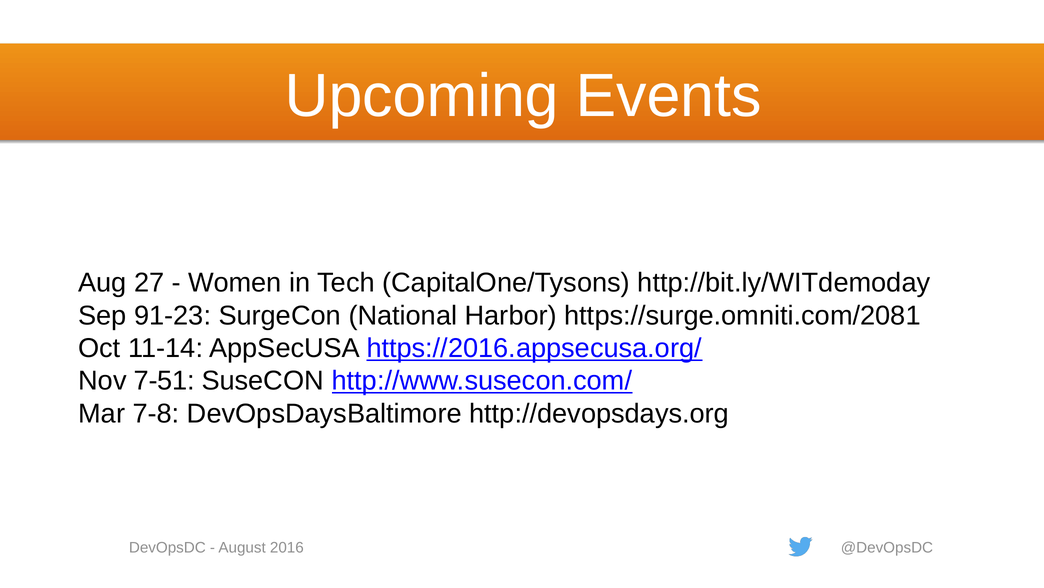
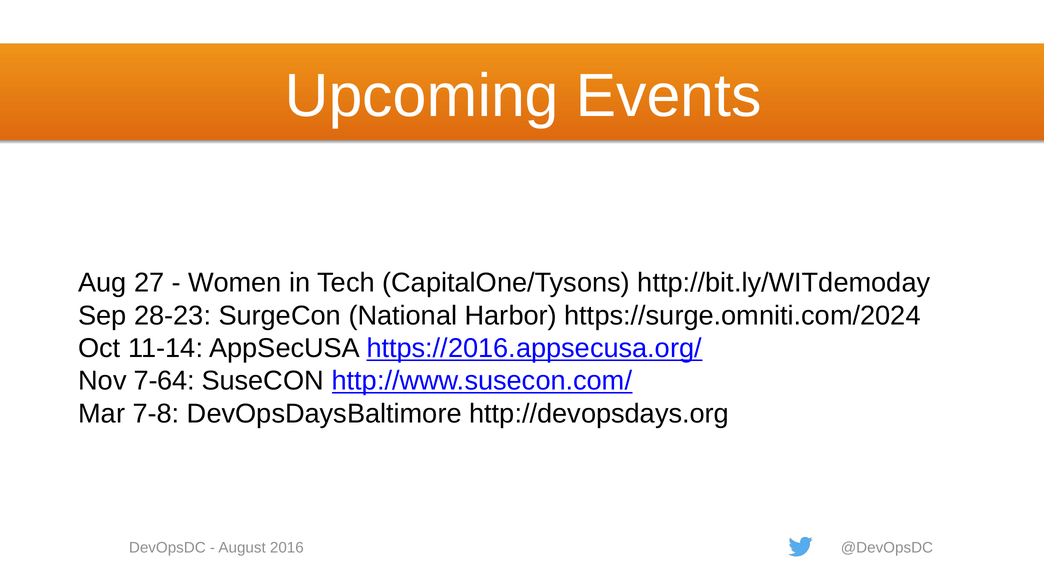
91-23: 91-23 -> 28-23 (173, 315)
https://surge.omniti.com/2081: https://surge.omniti.com/2081 -> https://surge.omniti.com/2024 (743, 315)
7-51: 7-51 -> 7-64 (164, 381)
